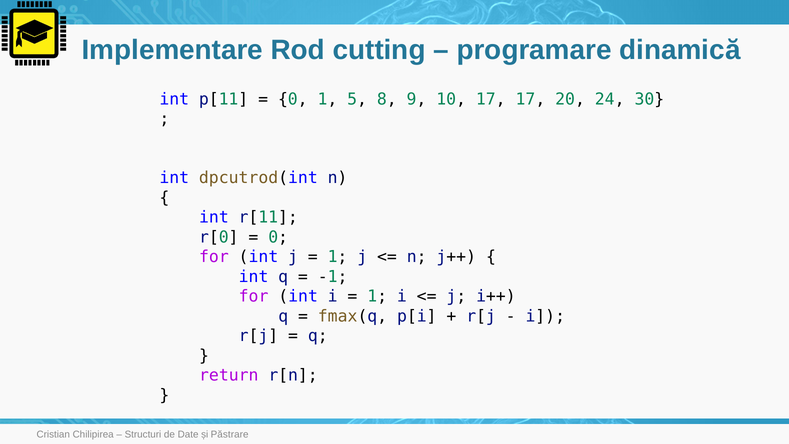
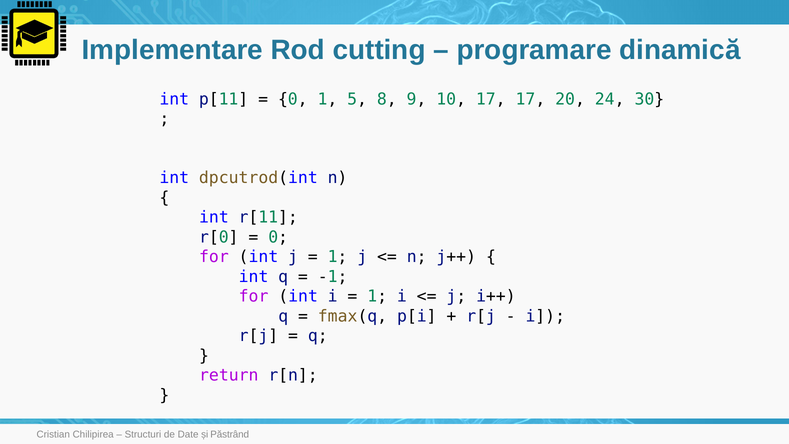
Păstrare: Păstrare -> Păstrând (230, 434)
